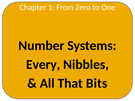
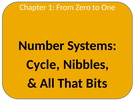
Every: Every -> Cycle (43, 65)
